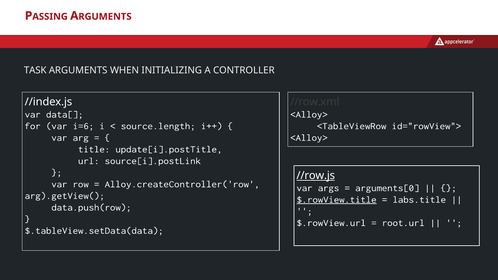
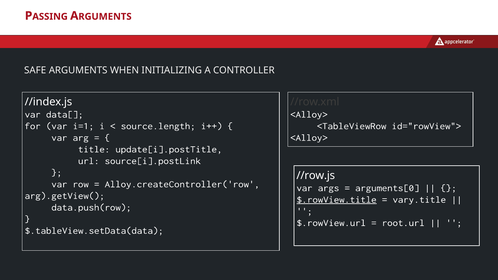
TASK: TASK -> SAFE (35, 70)
i=6: i=6 -> i=1 (83, 126)
//row.js underline: present -> none (316, 176)
labs.title: labs.title -> vary.title (419, 200)
